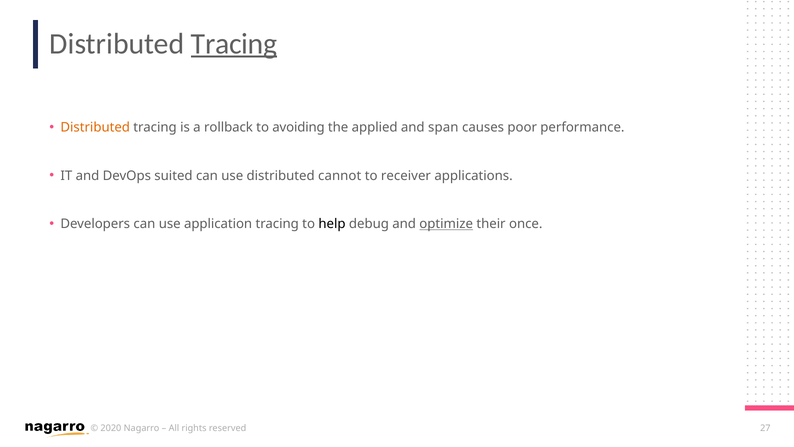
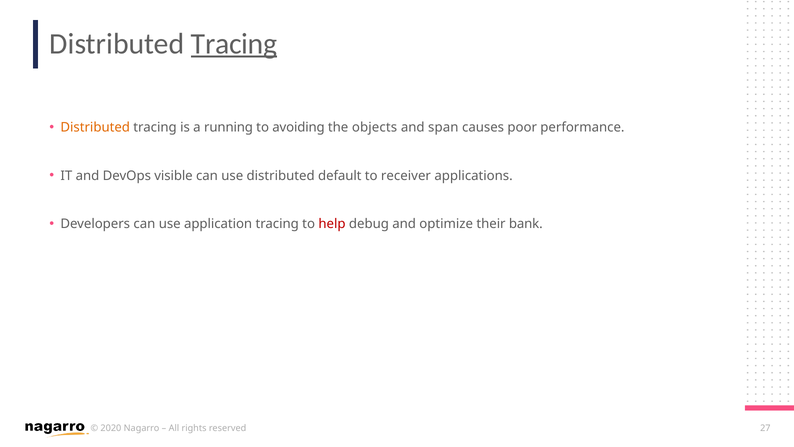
rollback: rollback -> running (229, 127)
applied: applied -> objects (375, 127)
suited: suited -> visible (174, 176)
cannot: cannot -> default (340, 176)
help colour: black -> red (332, 224)
optimize underline: present -> none (446, 224)
once: once -> bank (526, 224)
